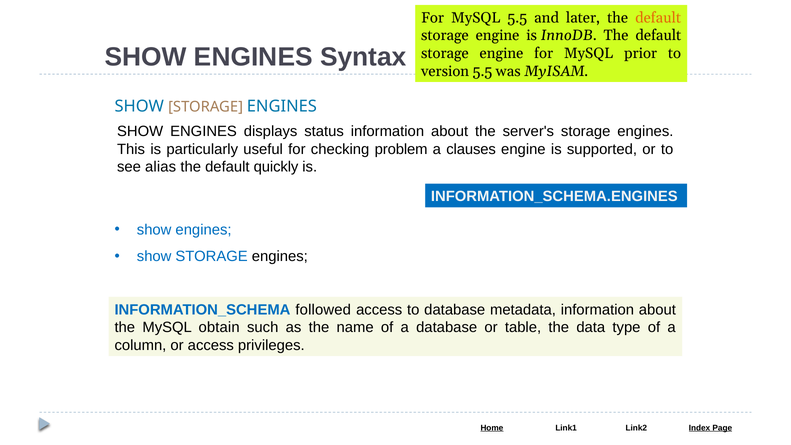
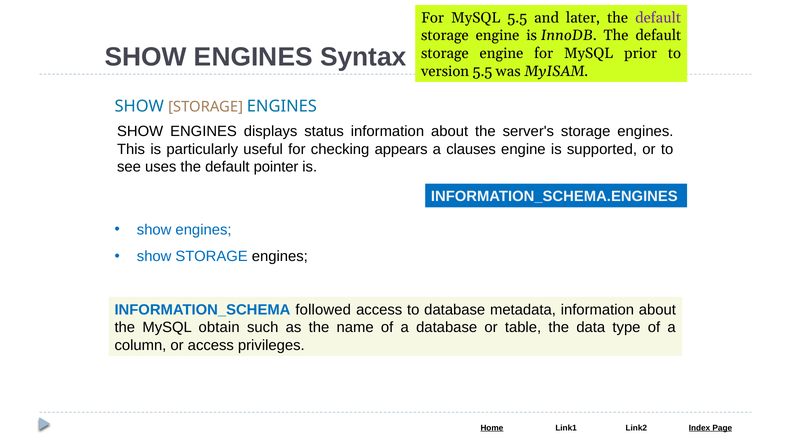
default colour: orange -> purple (658, 18)
problem: problem -> appears (401, 149)
alias: alias -> uses (161, 167)
quickly: quickly -> pointer (276, 167)
